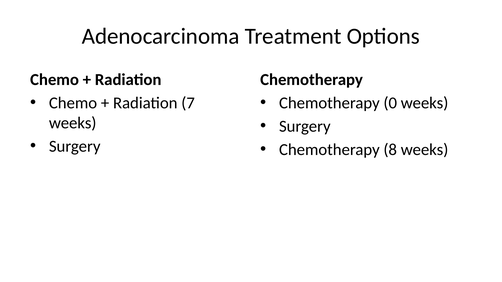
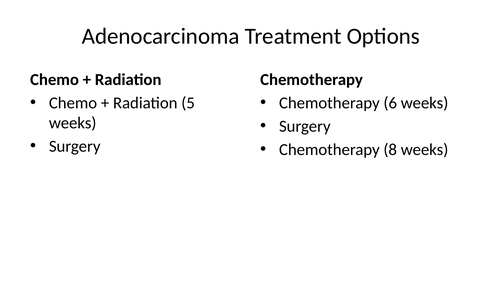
7: 7 -> 5 (188, 103)
0: 0 -> 6 (390, 103)
